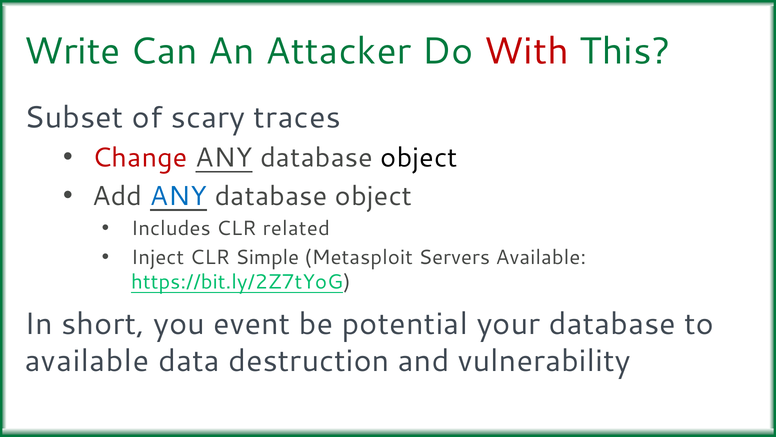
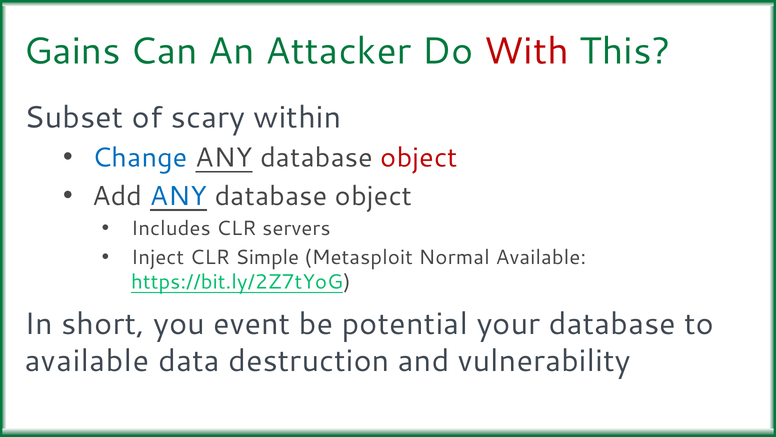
Write: Write -> Gains (72, 51)
traces: traces -> within (297, 118)
Change colour: red -> blue (140, 158)
object colour: black -> red (419, 158)
related: related -> servers (296, 228)
Servers: Servers -> Normal (454, 257)
